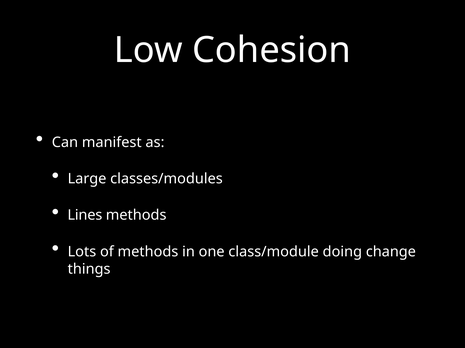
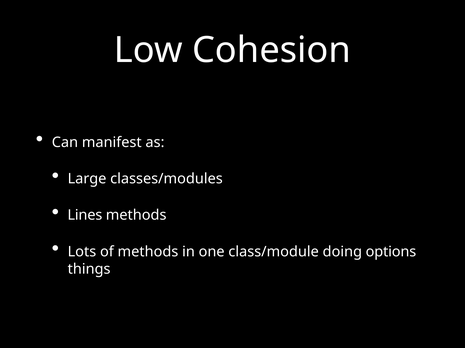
change: change -> options (391, 252)
